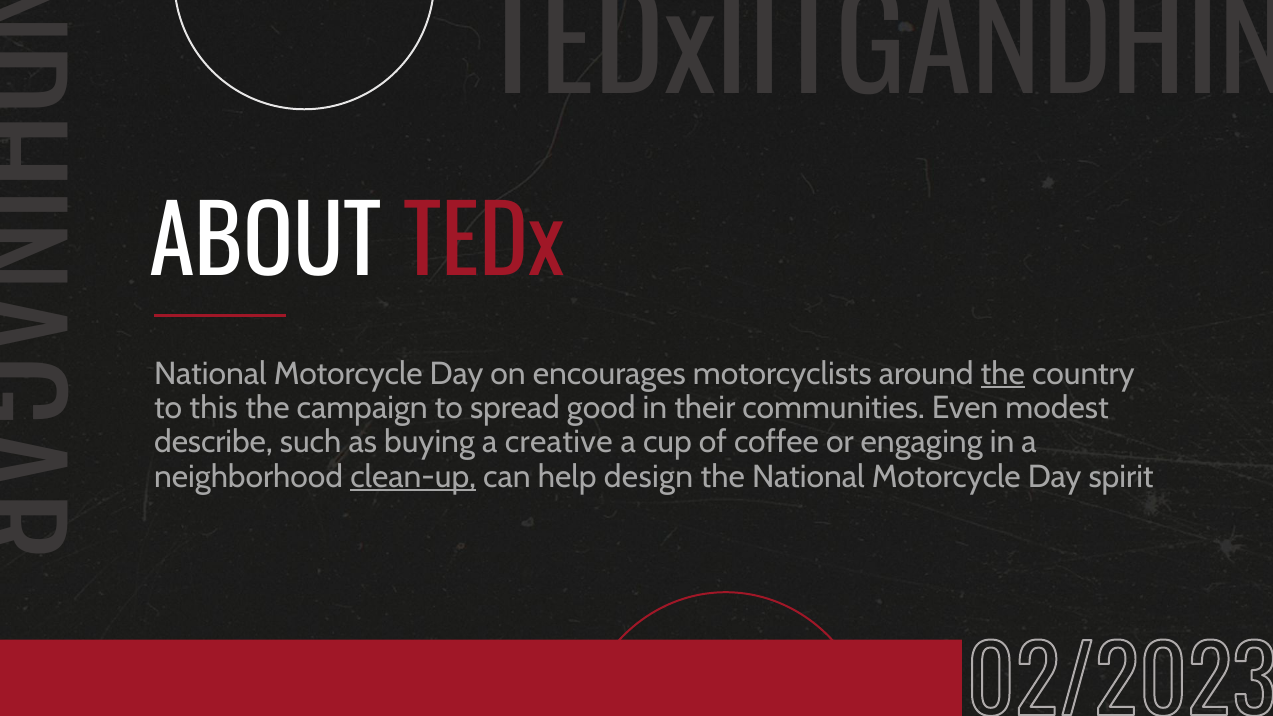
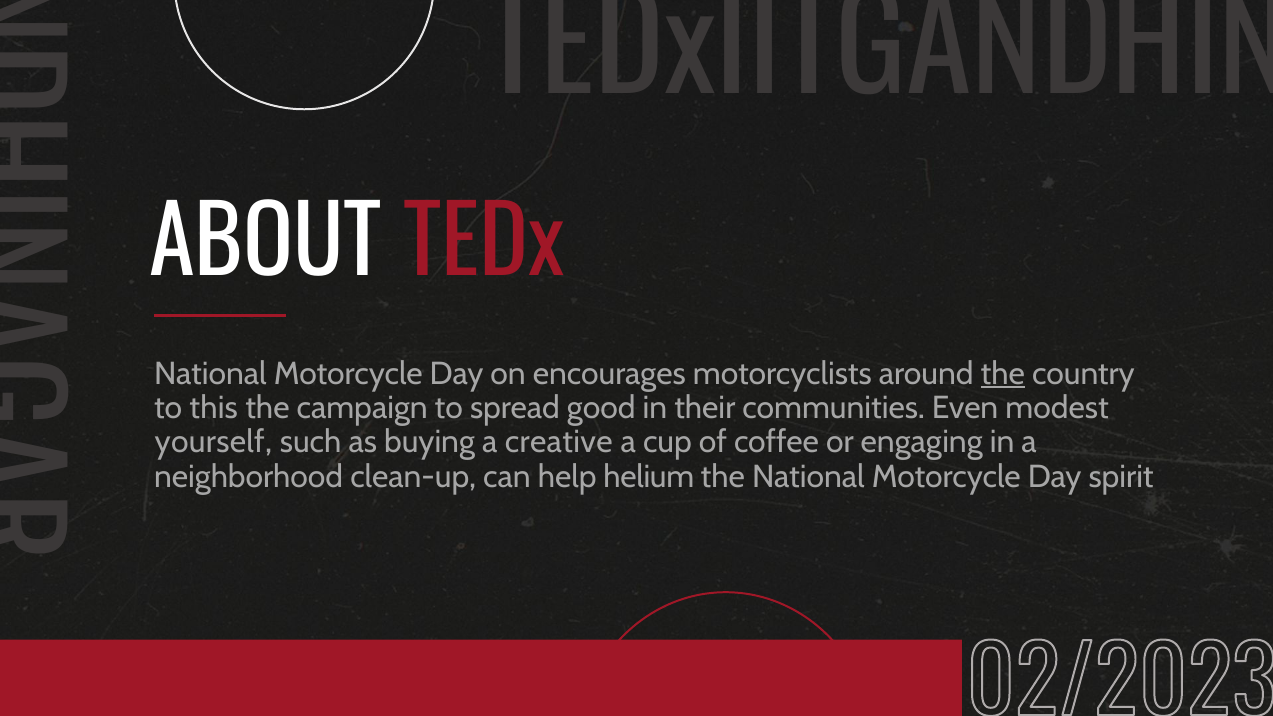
describe: describe -> yourself (213, 442)
clean-up underline: present -> none (413, 477)
design: design -> helium (649, 477)
